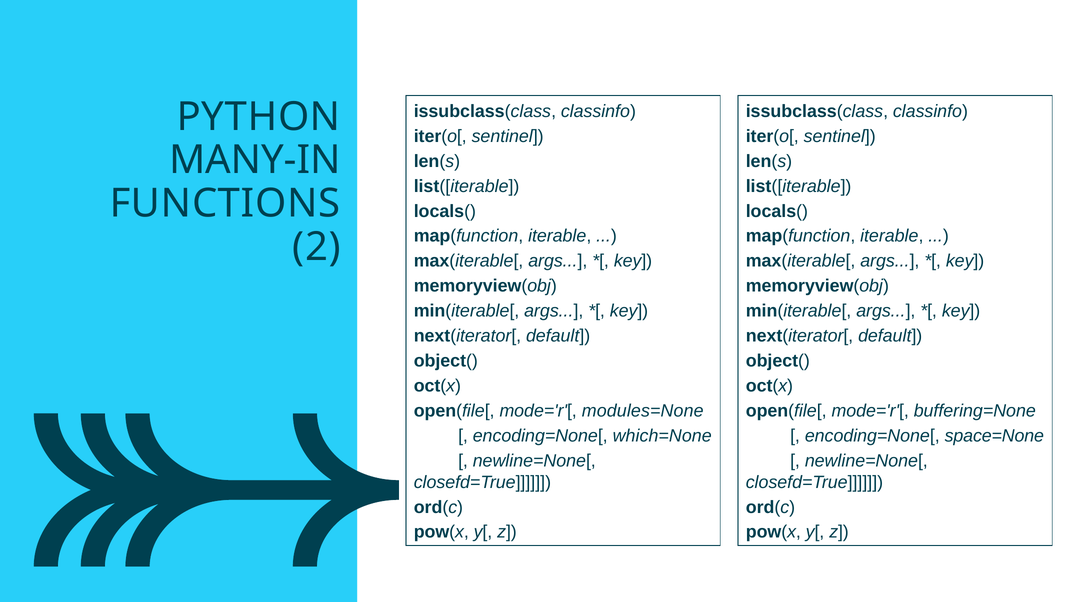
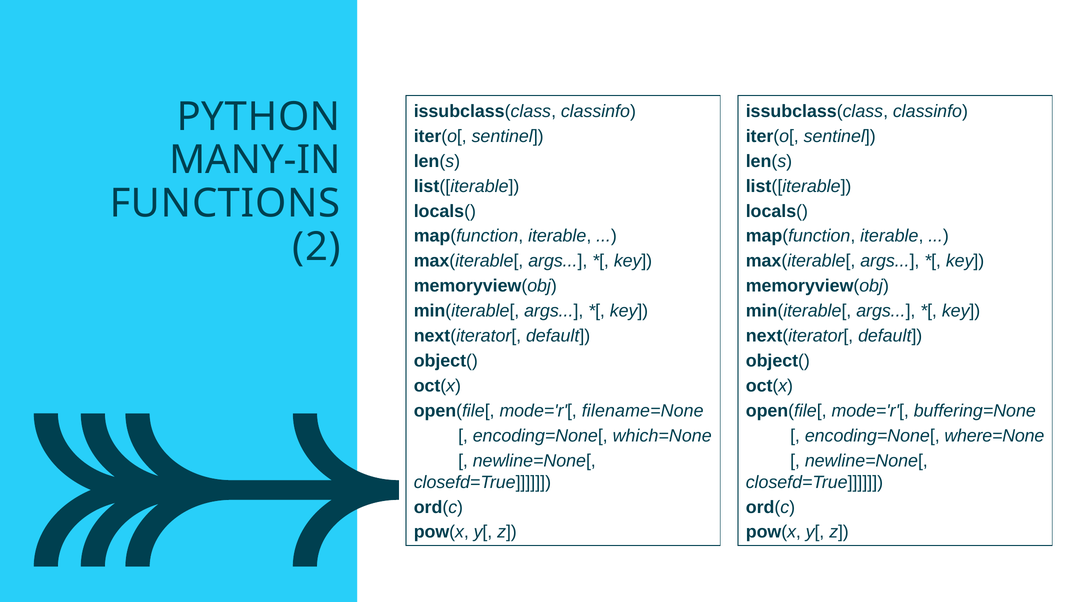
modules=None: modules=None -> filename=None (643, 411)
space=None: space=None -> where=None (994, 436)
